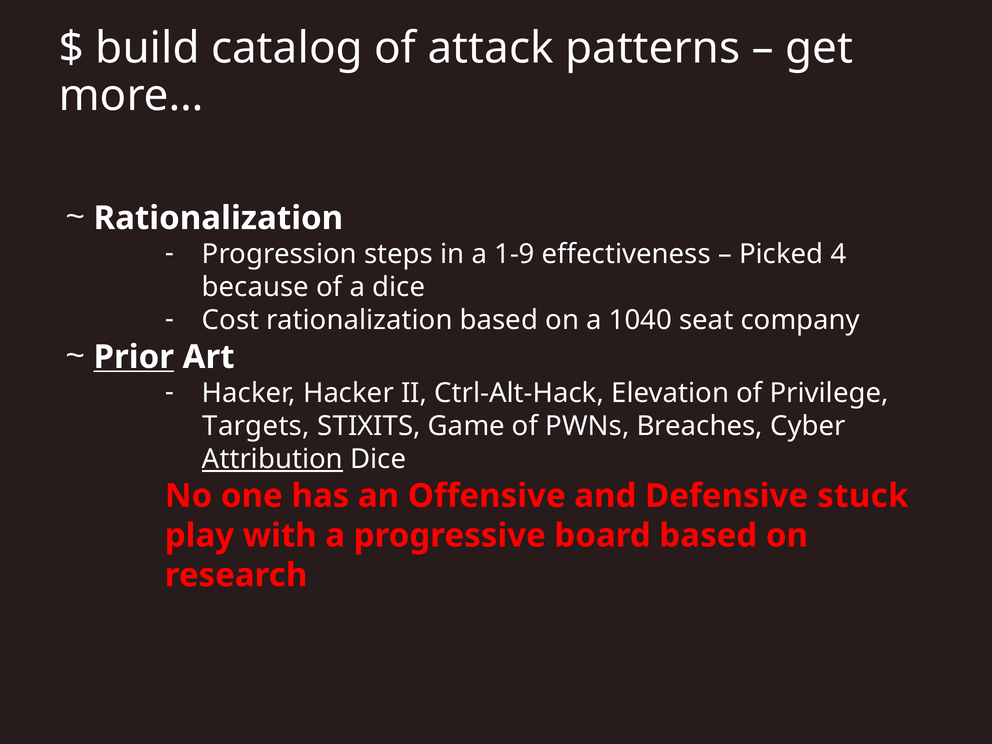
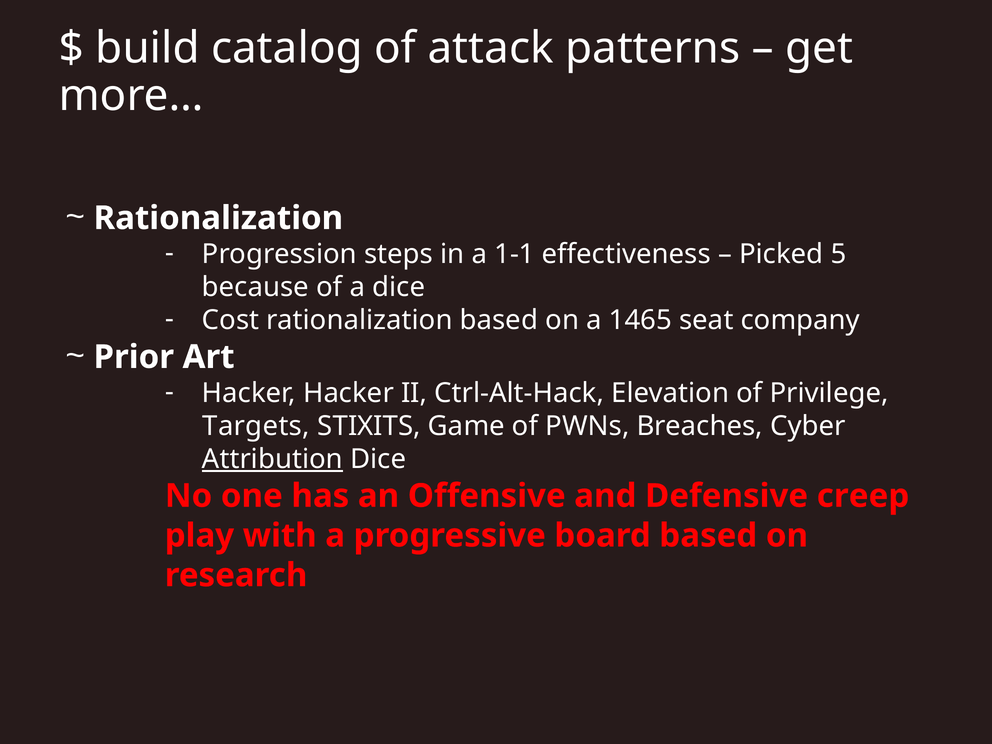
1-9: 1-9 -> 1-1 (514, 254)
4: 4 -> 5 (839, 254)
1040: 1040 -> 1465 (640, 320)
Prior underline: present -> none (134, 357)
stuck: stuck -> creep (863, 496)
